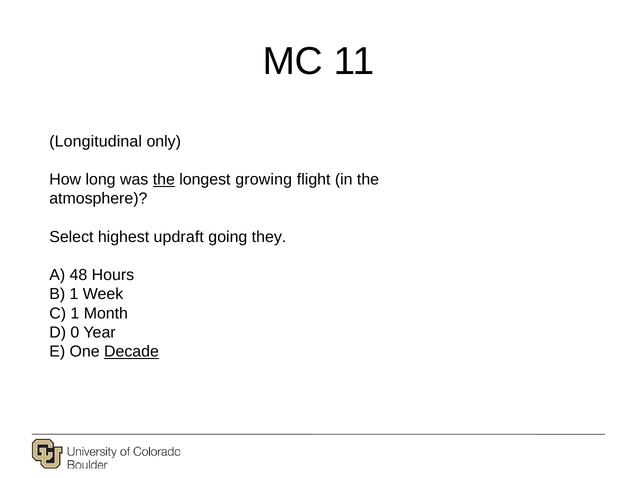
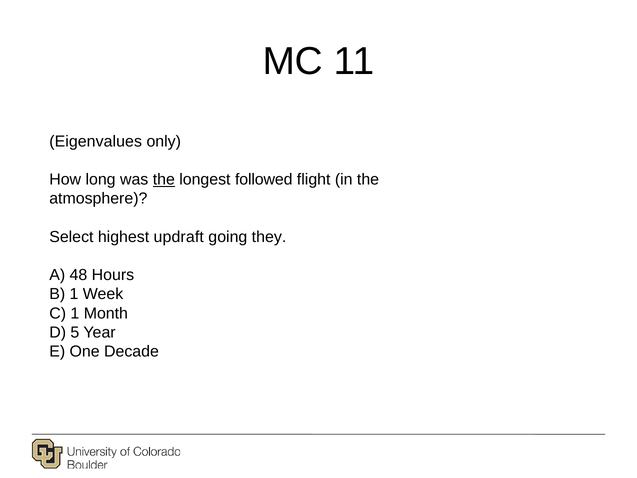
Longitudinal: Longitudinal -> Eigenvalues (96, 141)
growing: growing -> followed (264, 179)
0: 0 -> 5 (75, 332)
Decade underline: present -> none (131, 351)
